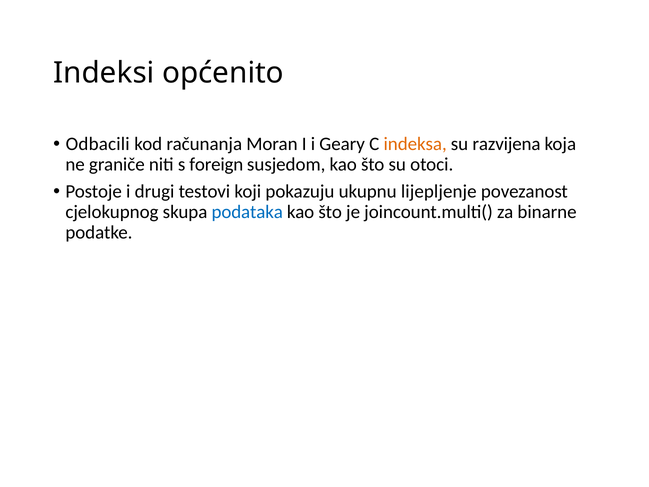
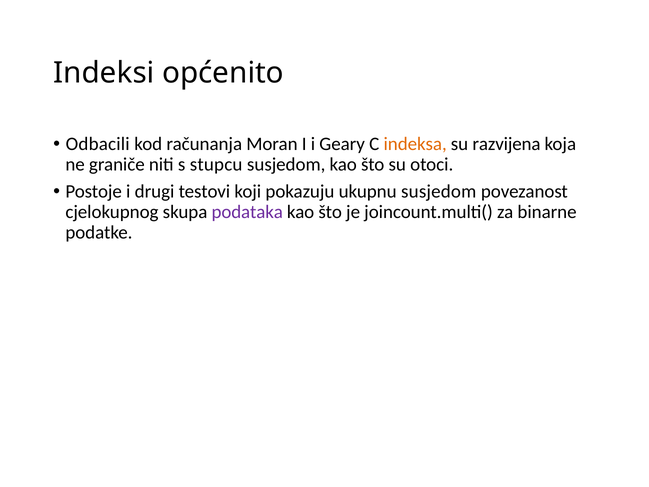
foreign: foreign -> stupcu (216, 164)
ukupnu lijepljenje: lijepljenje -> susjedom (439, 192)
podataka colour: blue -> purple (247, 212)
